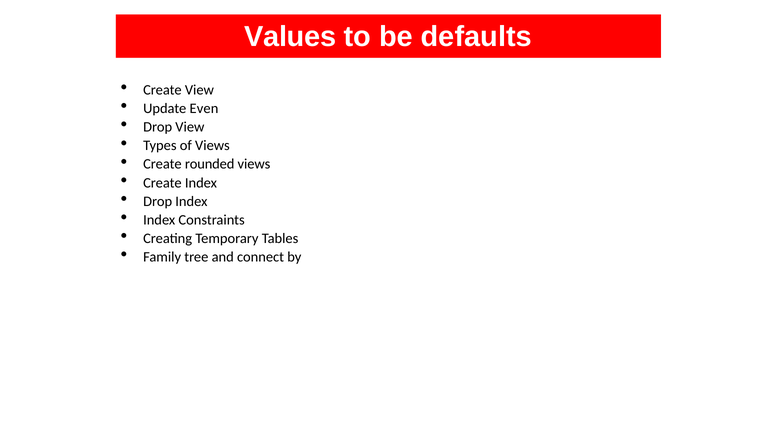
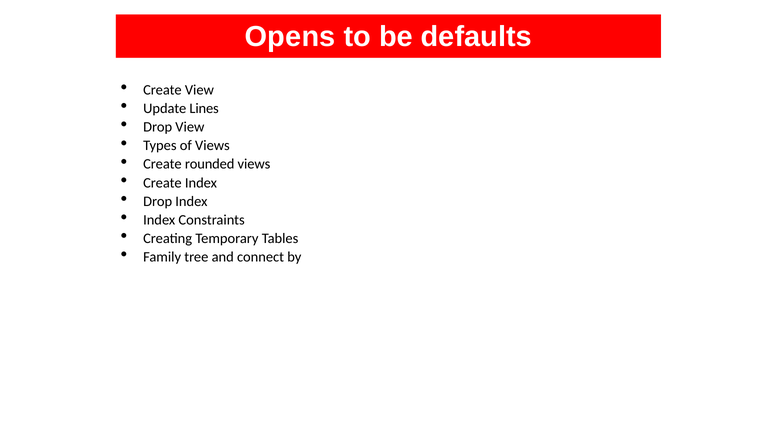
Values: Values -> Opens (290, 37)
Even: Even -> Lines (204, 109)
